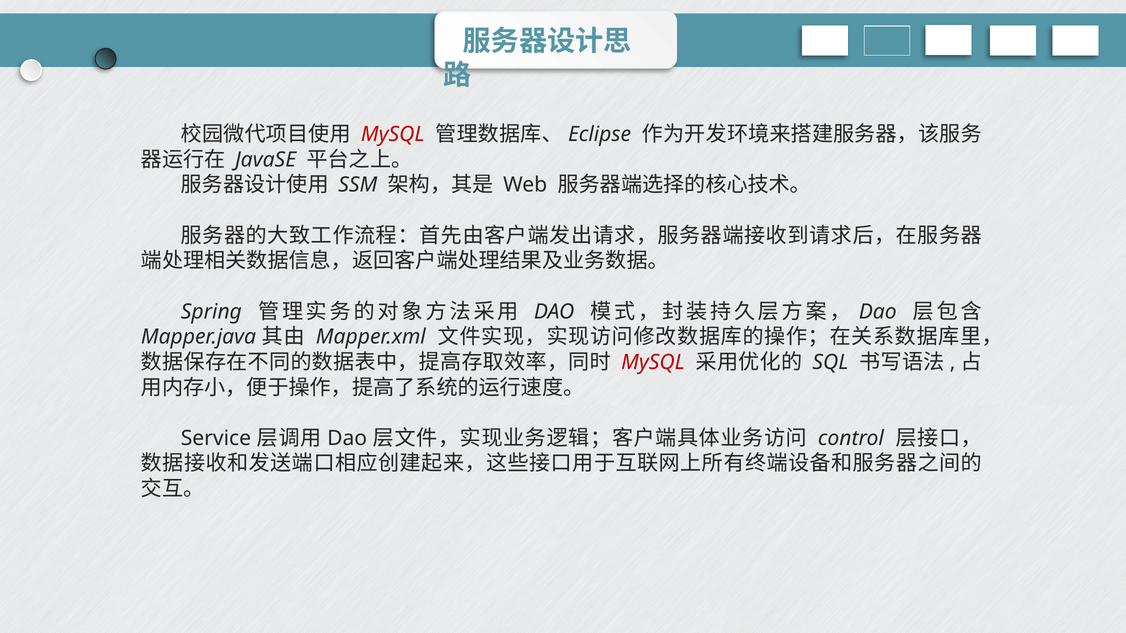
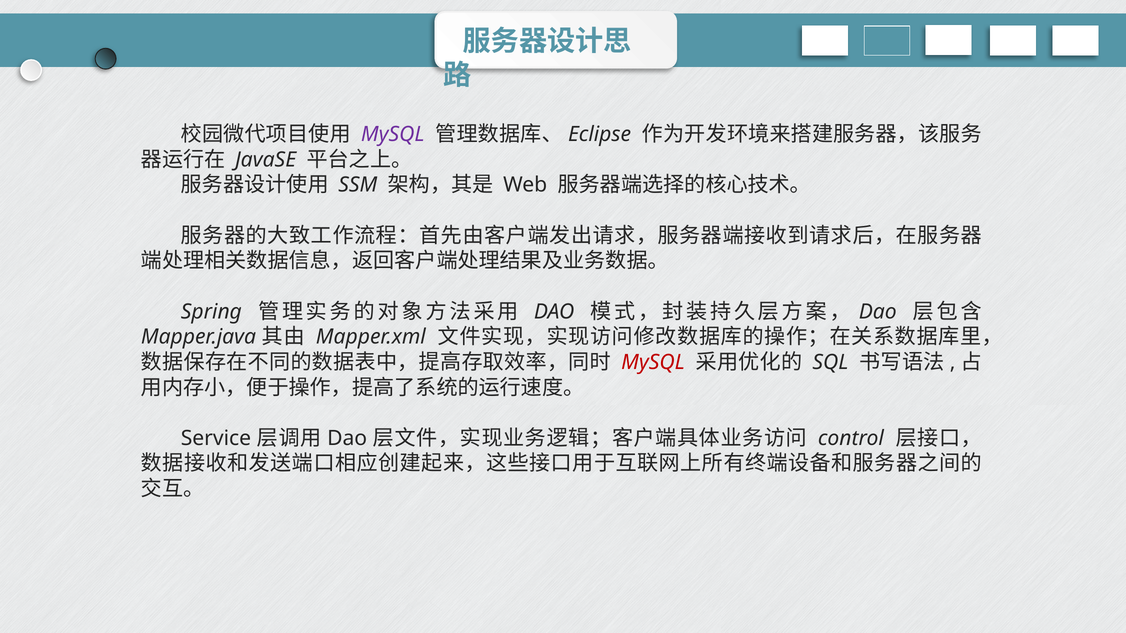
MySQL colour: red -> purple (393, 134)
